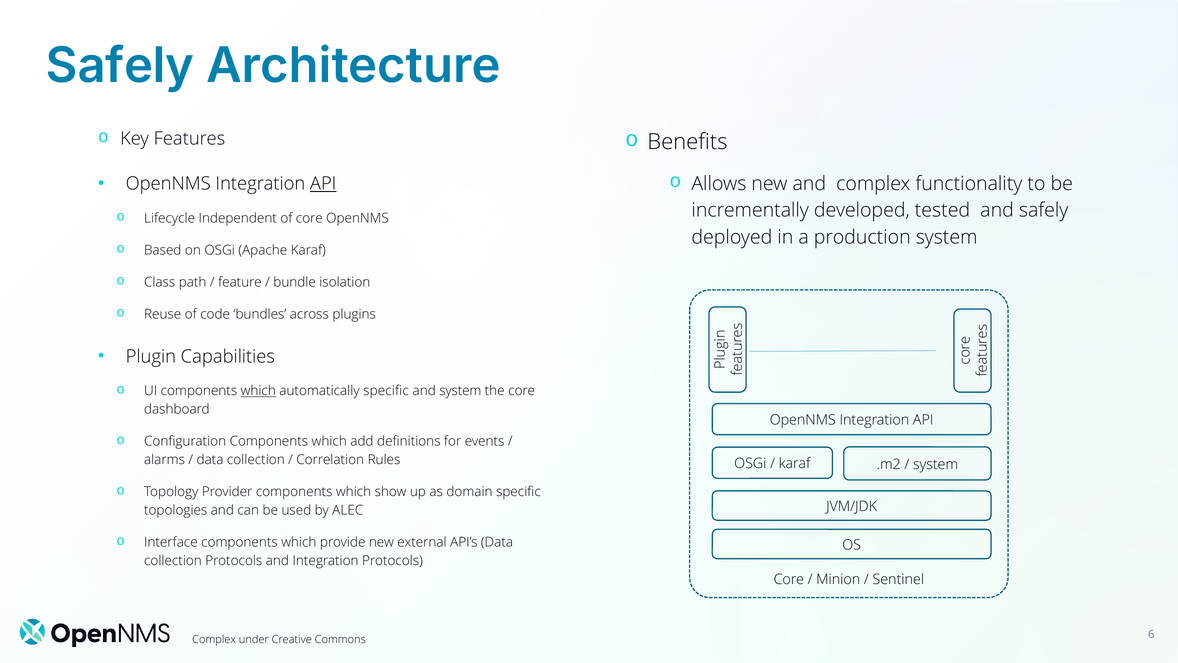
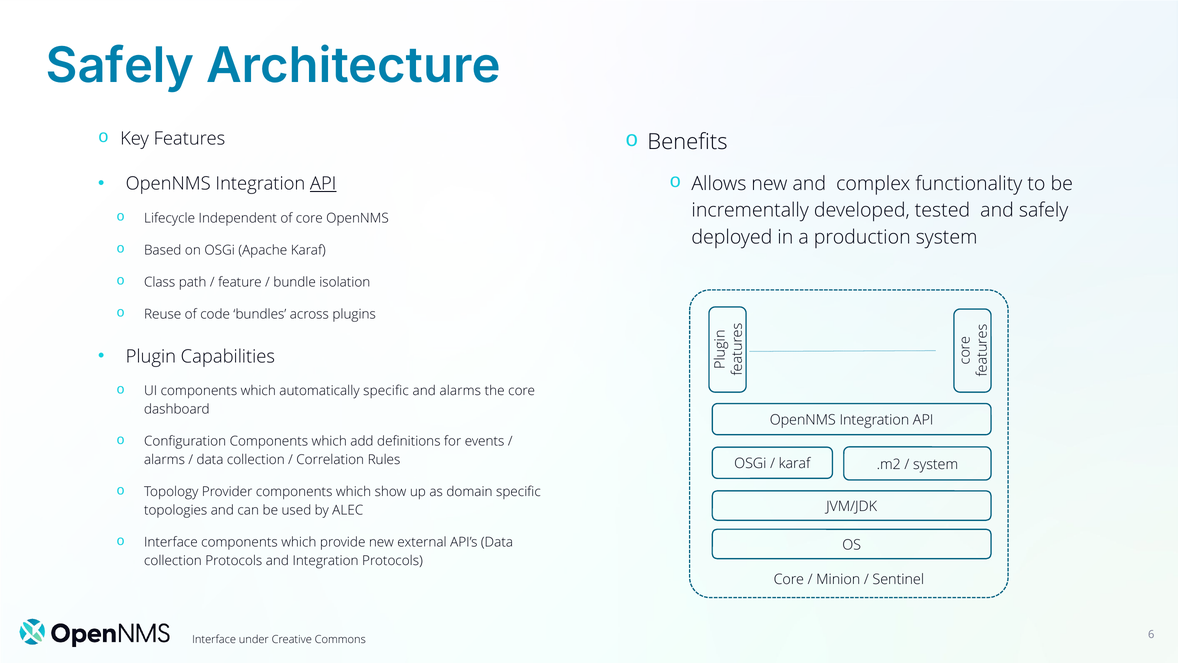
which underline: present -> none (258, 391)
and system: system -> alarms (460, 391)
Complex: Complex -> Interface (214, 639)
